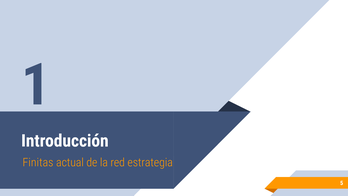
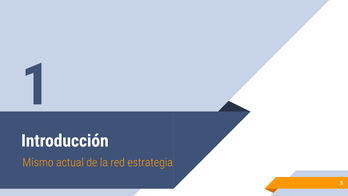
Finitas: Finitas -> Mismo (38, 162)
